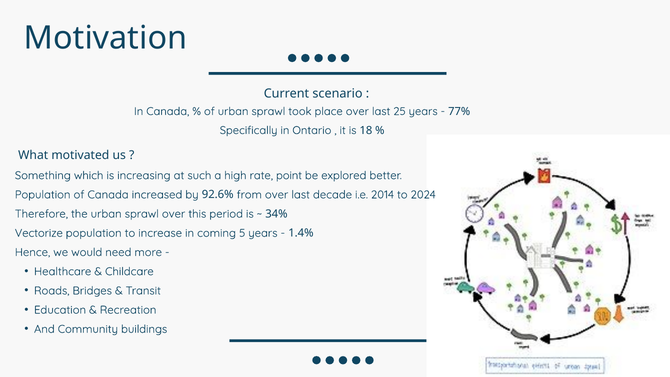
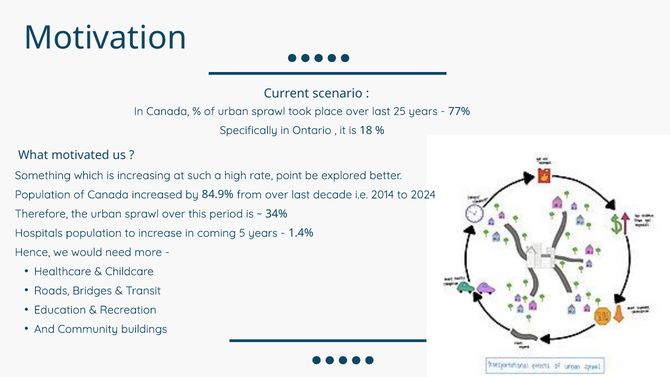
92.6%: 92.6% -> 84.9% (218, 195)
Vectorize: Vectorize -> Hospitals (39, 233)
